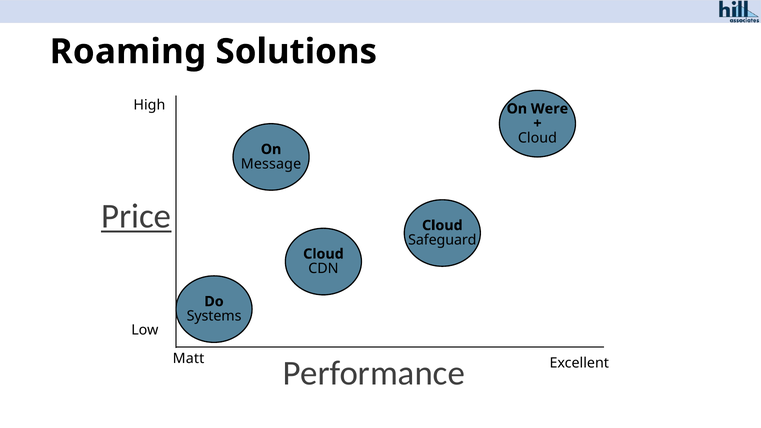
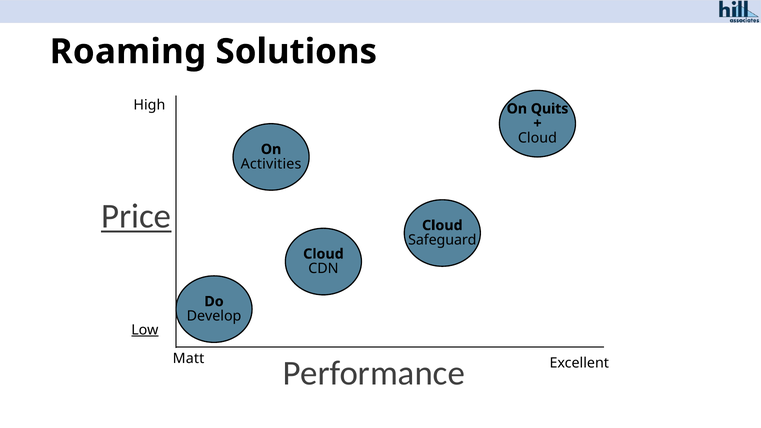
Were: Were -> Quits (550, 109)
Message: Message -> Activities (271, 164)
Systems: Systems -> Develop (214, 316)
Low underline: none -> present (145, 330)
